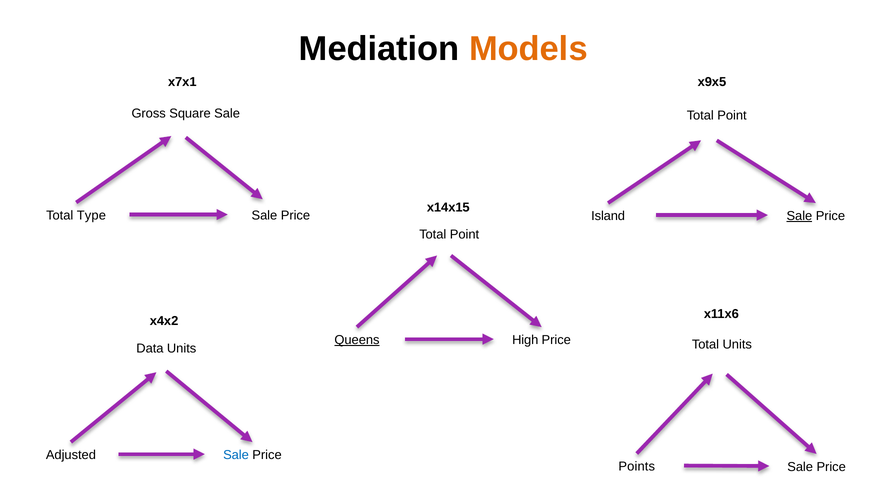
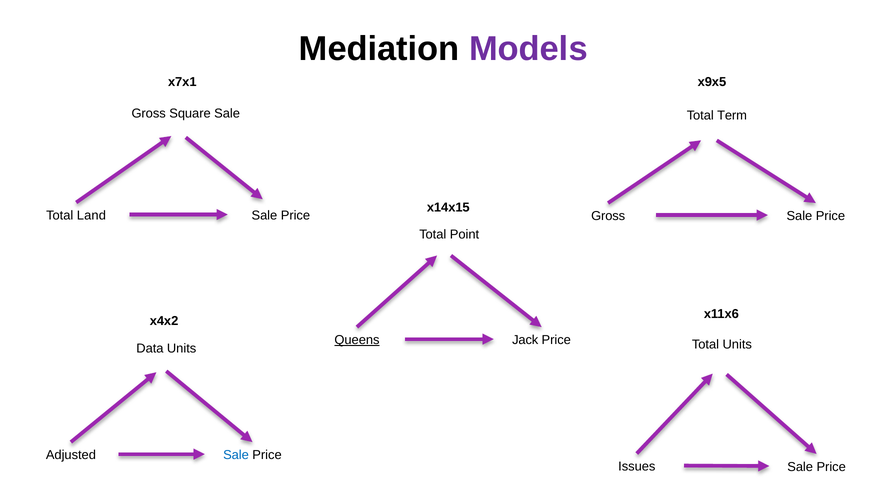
Models colour: orange -> purple (528, 49)
Point: Point -> Term (732, 116)
Type: Type -> Land (91, 215)
Island: Island -> Gross (608, 216)
Sale underline: present -> none (799, 216)
High: High -> Jack (525, 340)
Points: Points -> Issues (637, 466)
